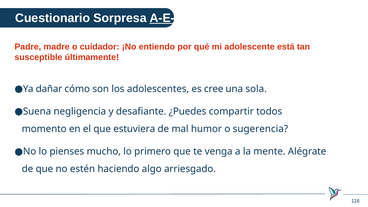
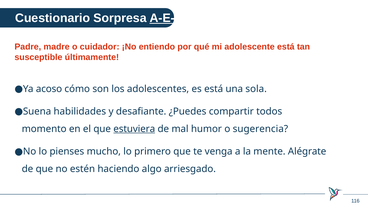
dañar: dañar -> acoso (49, 89)
es cree: cree -> está (214, 89)
negligencia: negligencia -> habilidades (80, 111)
estuviera underline: none -> present (134, 129)
